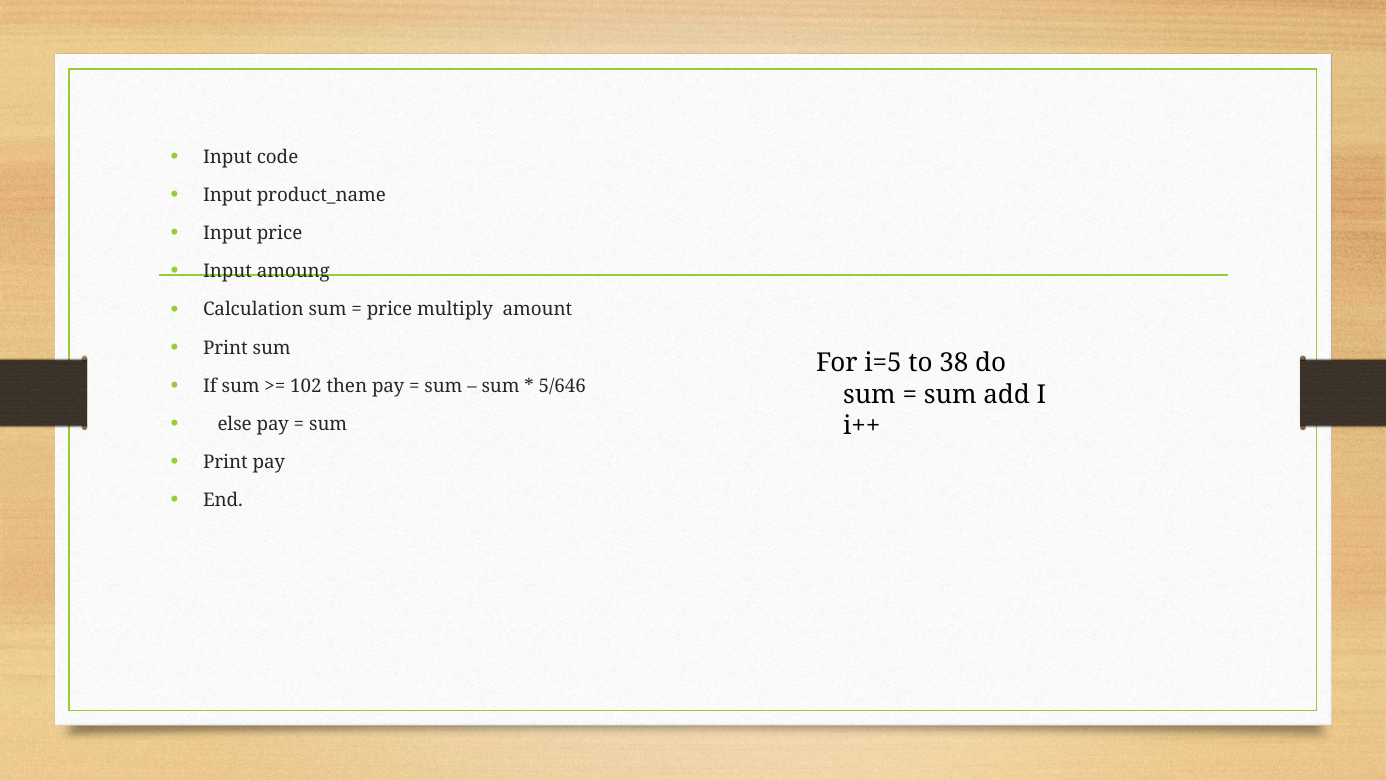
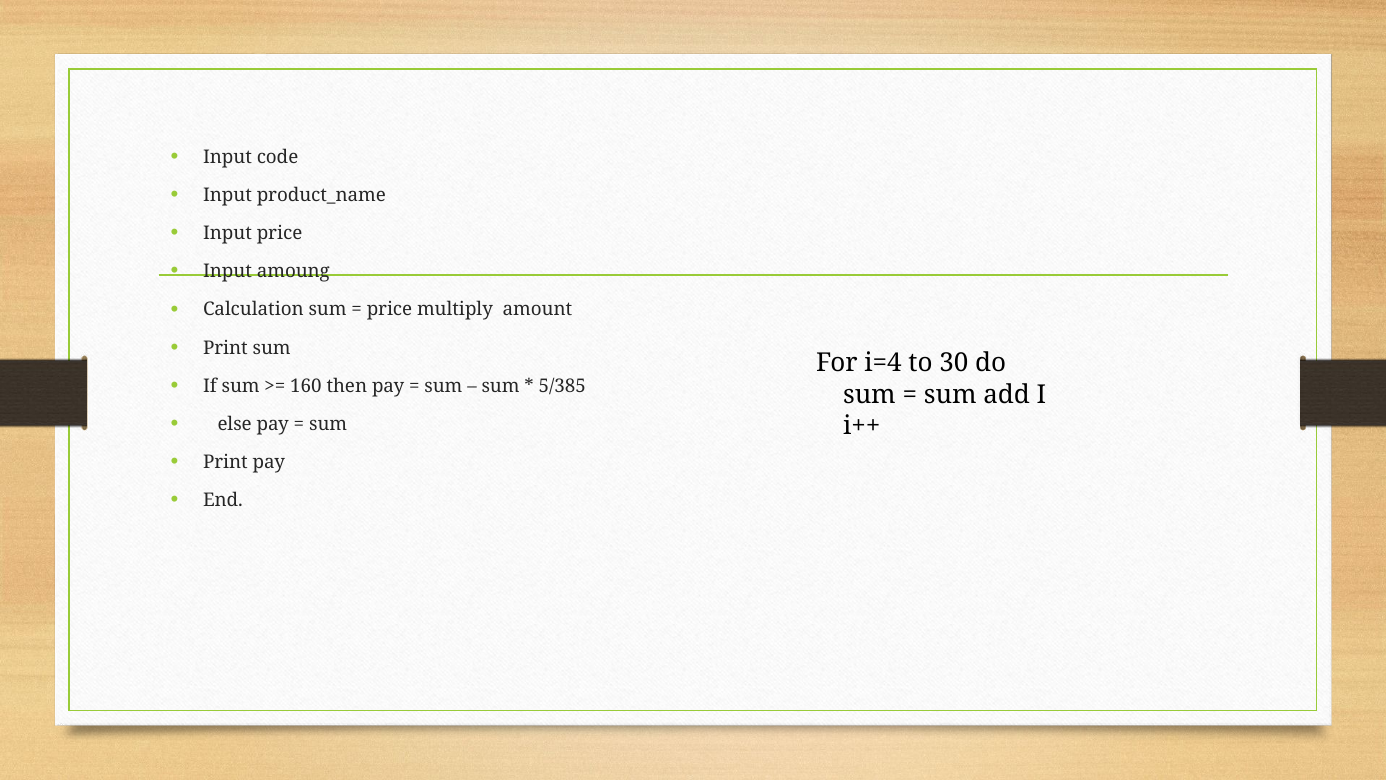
i=5: i=5 -> i=4 (883, 363)
38: 38 -> 30 (954, 363)
102: 102 -> 160 (306, 386)
5/646: 5/646 -> 5/385 (562, 386)
